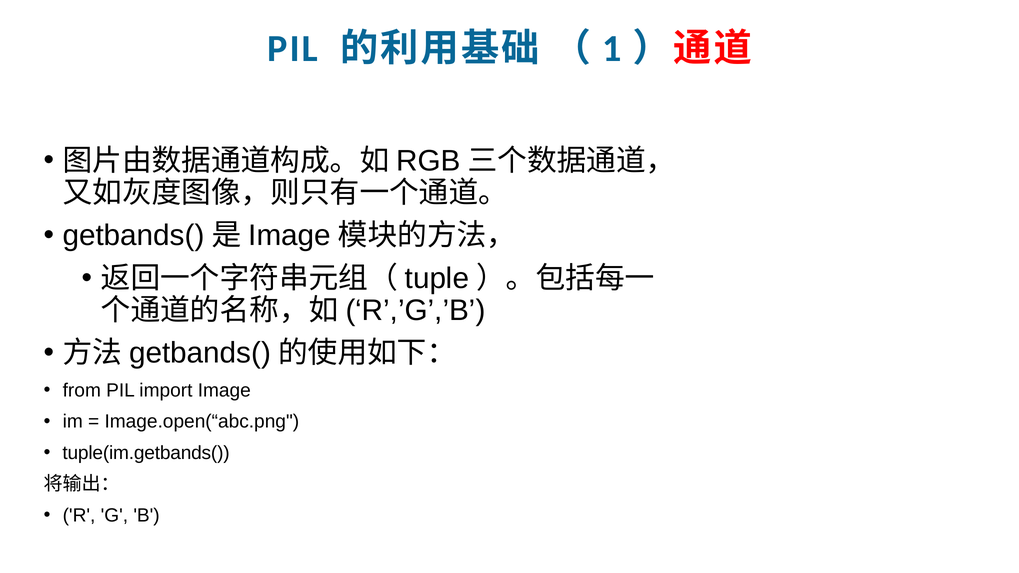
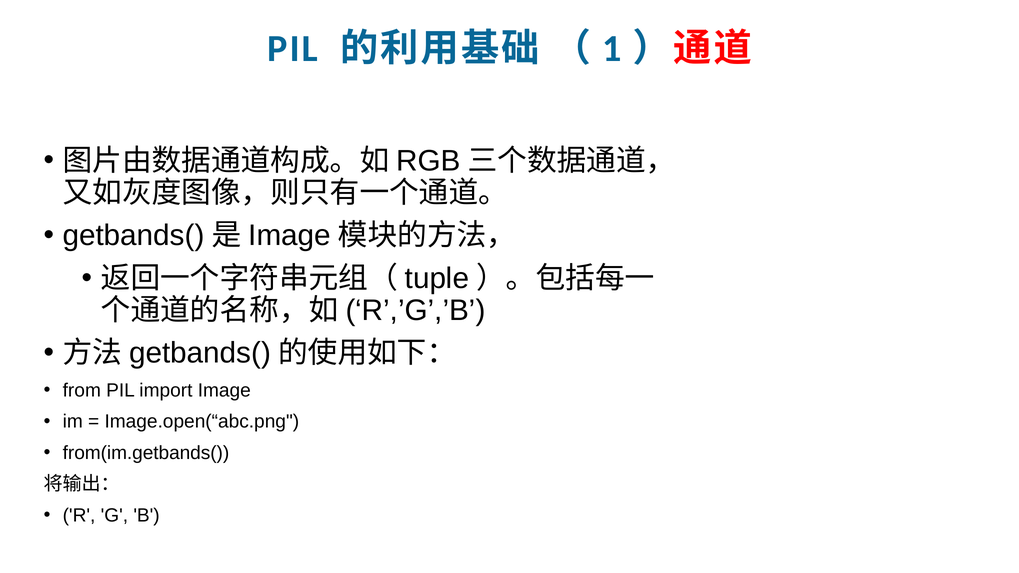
tuple(im.getbands(: tuple(im.getbands( -> from(im.getbands( (146, 453)
